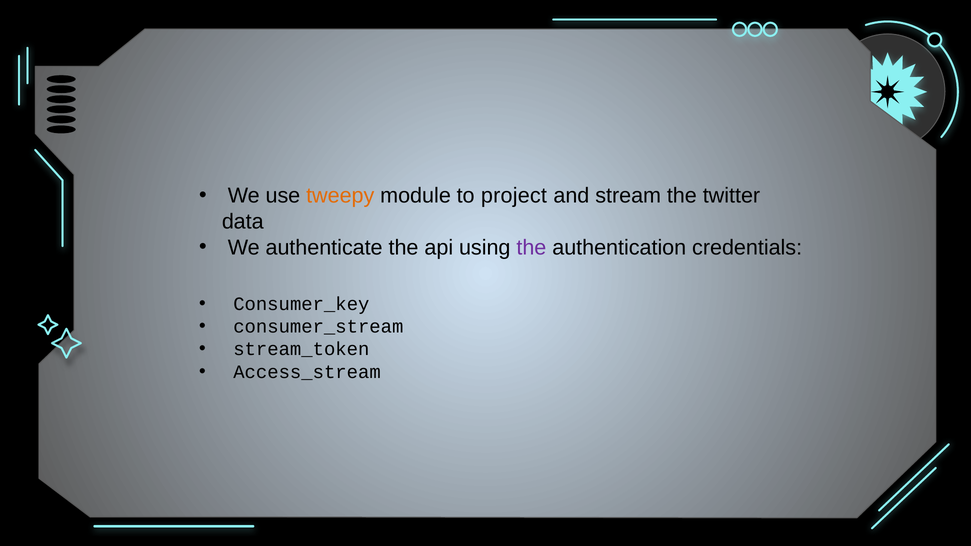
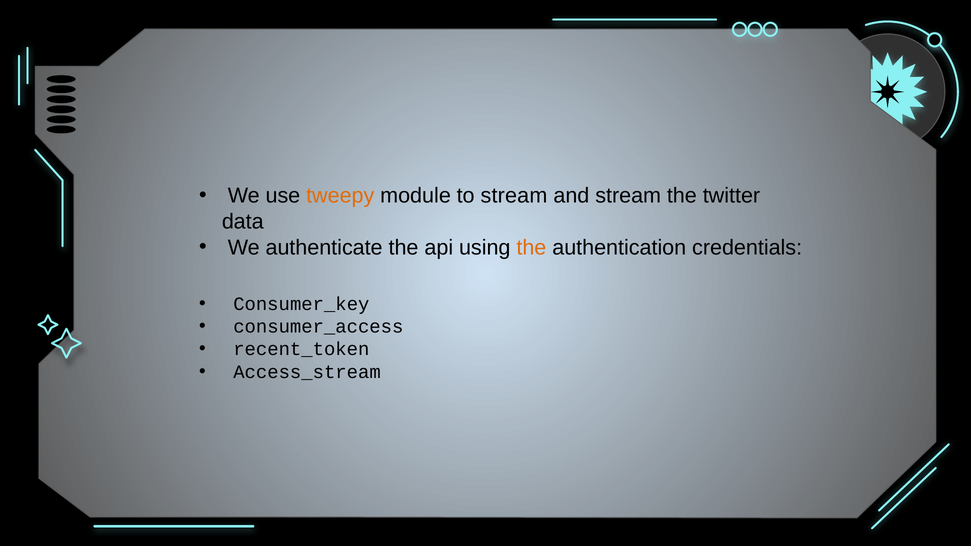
to project: project -> stream (514, 196)
the colour: purple -> orange (531, 247)
consumer_stream: consumer_stream -> consumer_access (318, 327)
stream_token: stream_token -> recent_token (301, 349)
